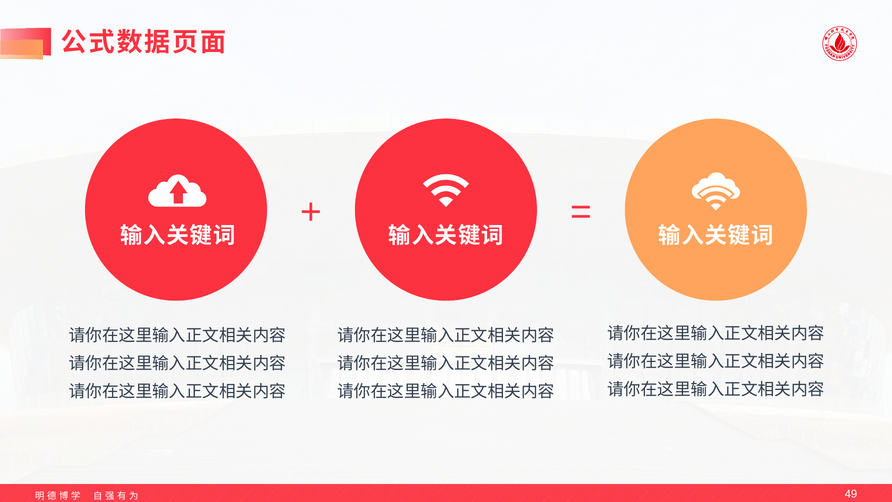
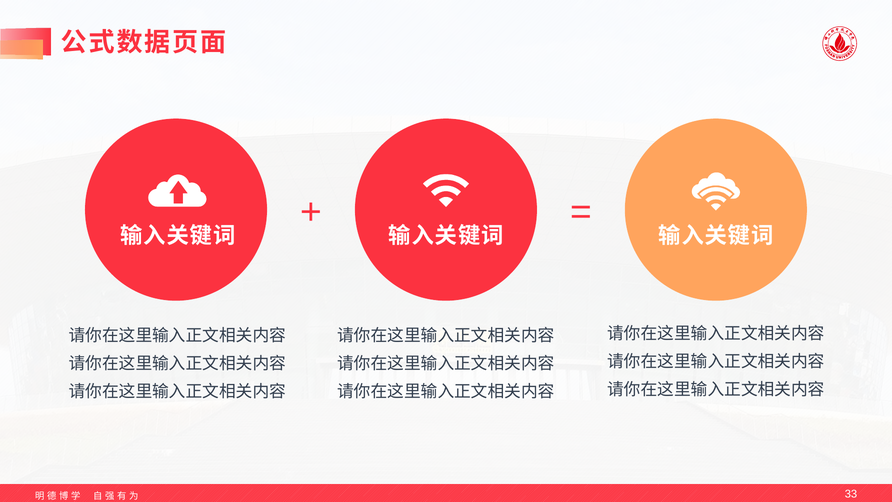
49: 49 -> 33 (851, 494)
